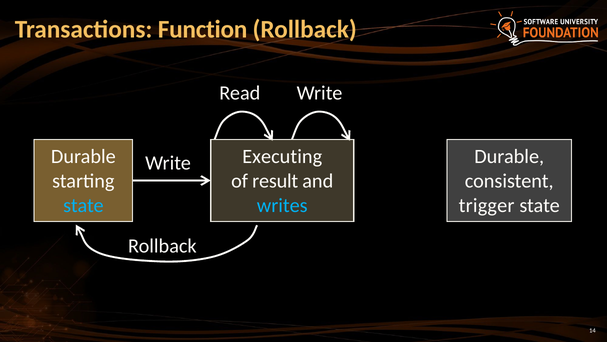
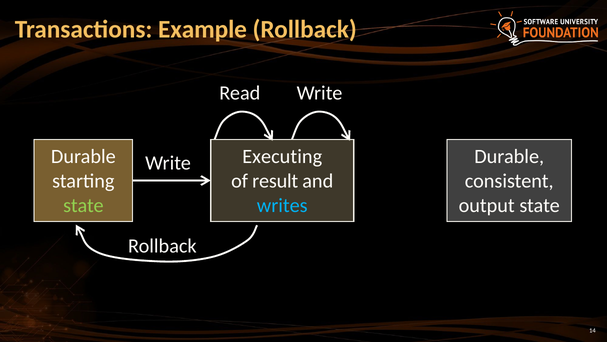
Function: Function -> Example (203, 29)
state colour: light blue -> light green (83, 205)
trigger: trigger -> output (487, 205)
